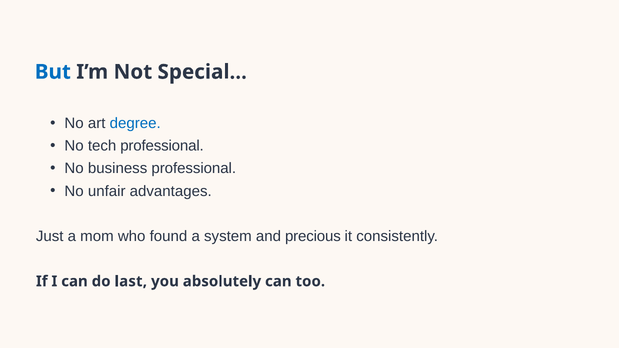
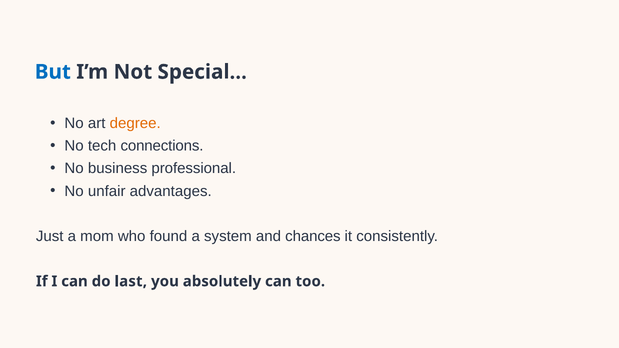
degree colour: blue -> orange (135, 123)
tech professional: professional -> connections (162, 146)
precious: precious -> chances (313, 236)
